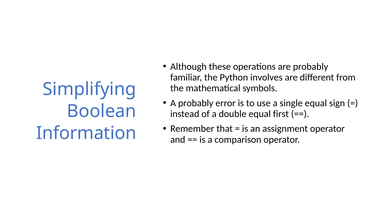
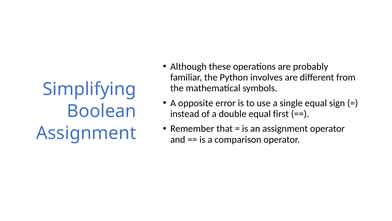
A probably: probably -> opposite (196, 103)
Information: Information -> Assignment (86, 133)
